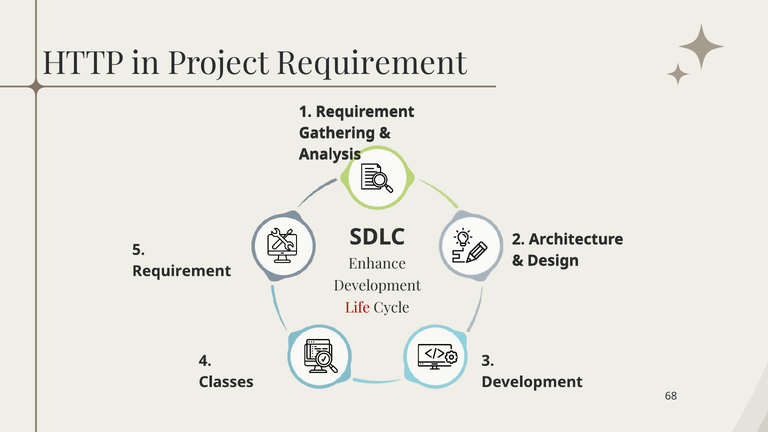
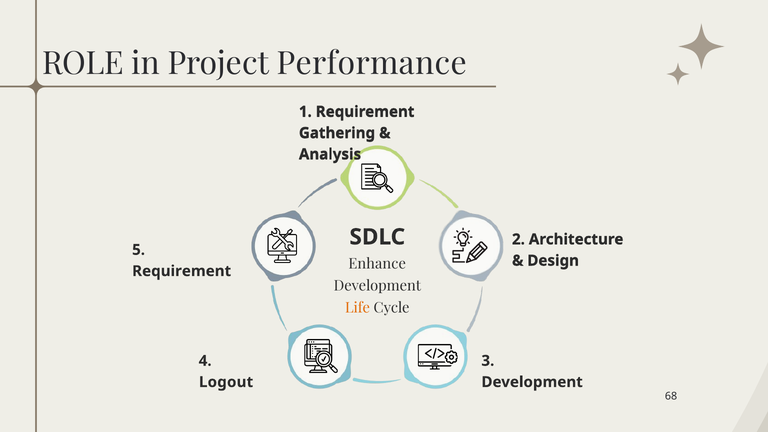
HTTP: HTTP -> ROLE (83, 64)
Project Requirement: Requirement -> Performance (372, 64)
Life colour: red -> orange (358, 308)
Classes: Classes -> Logout (226, 382)
